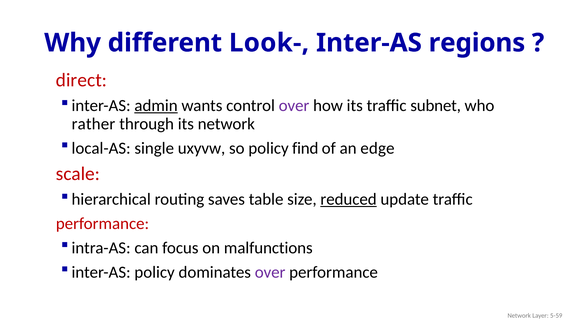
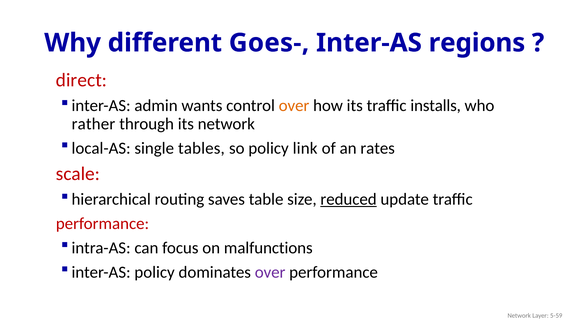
Look-: Look- -> Goes- (269, 43)
admin underline: present -> none (156, 106)
over colour: purple -> orange (294, 106)
subnet: subnet -> installs (436, 106)
uxyvw: uxyvw -> tables (201, 148)
find: find -> link (305, 148)
edge: edge -> rates (378, 148)
